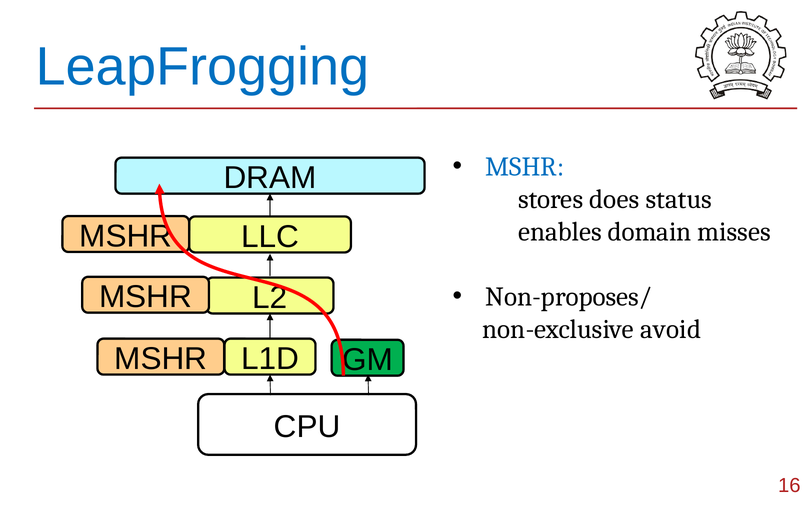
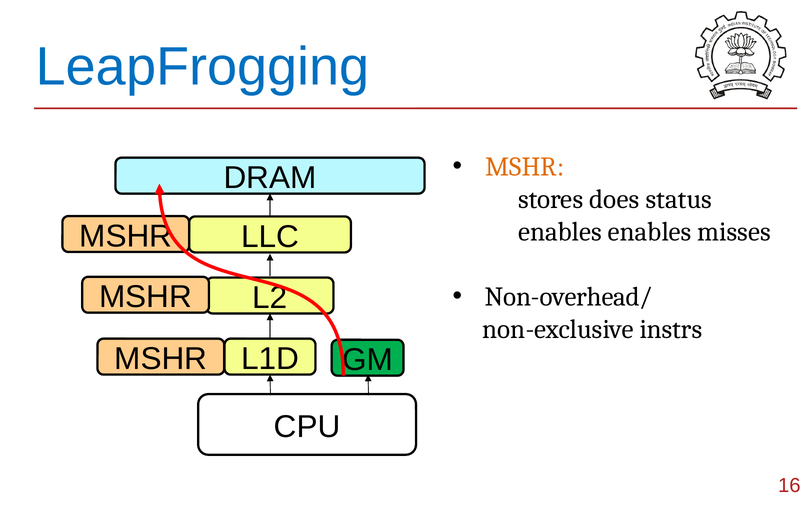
MSHR colour: blue -> orange (525, 167)
enables domain: domain -> enables (650, 232)
Non-proposes/: Non-proposes/ -> Non-overhead/ (569, 297)
avoid: avoid -> instrs (671, 329)
